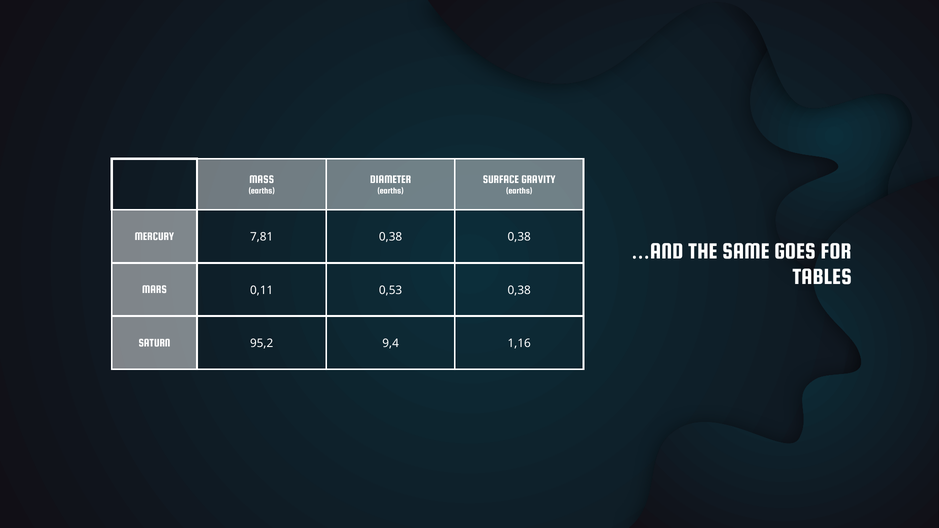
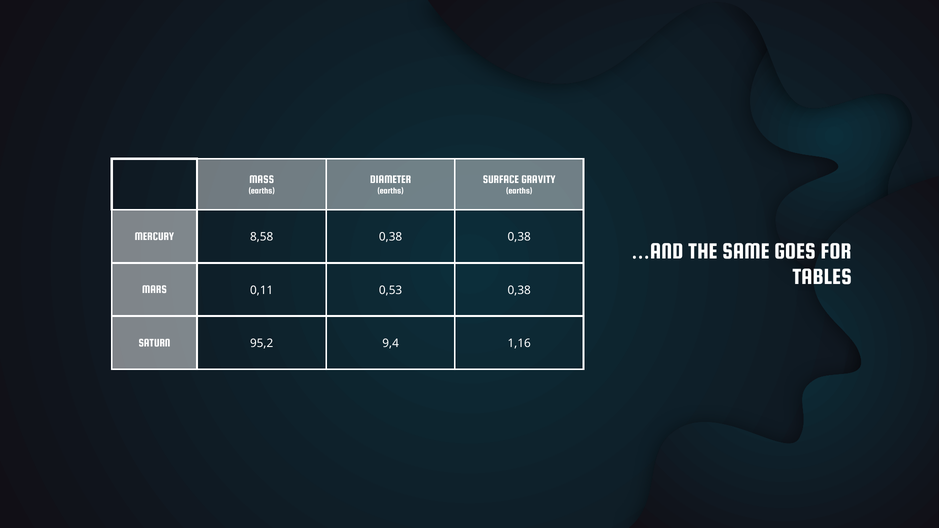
7,81: 7,81 -> 8,58 (262, 237)
